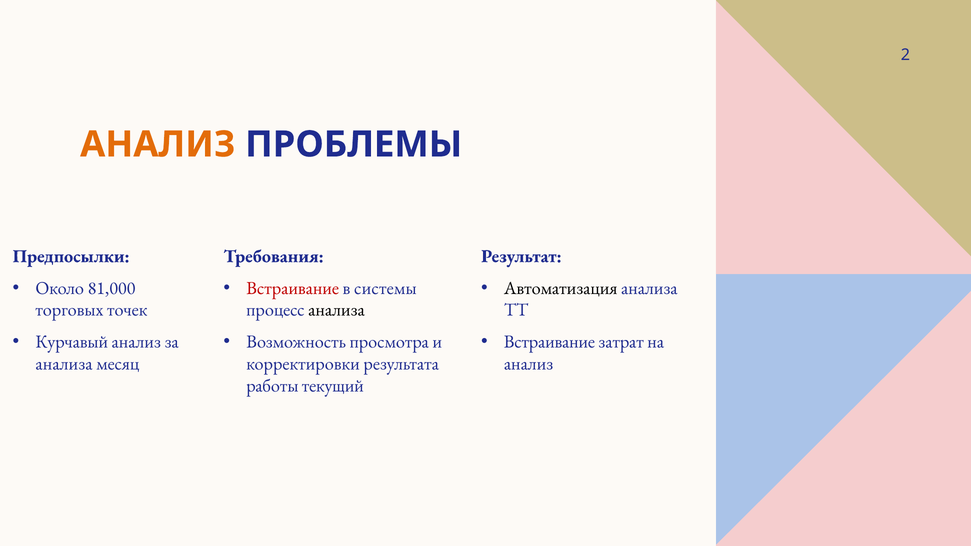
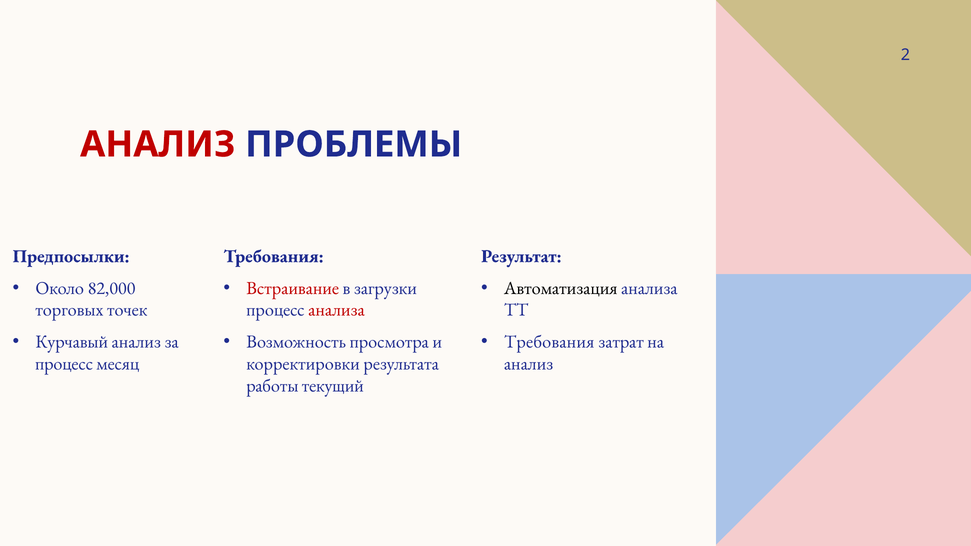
АНАЛИЗ colour: orange -> red (158, 144)
81,000: 81,000 -> 82,000 (112, 288)
системы: системы -> загрузки (385, 288)
анализа colour: black -> red (337, 310)
Встраивание: Встраивание -> Требования (549, 342)
анализа: анализа -> процесс (64, 364)
